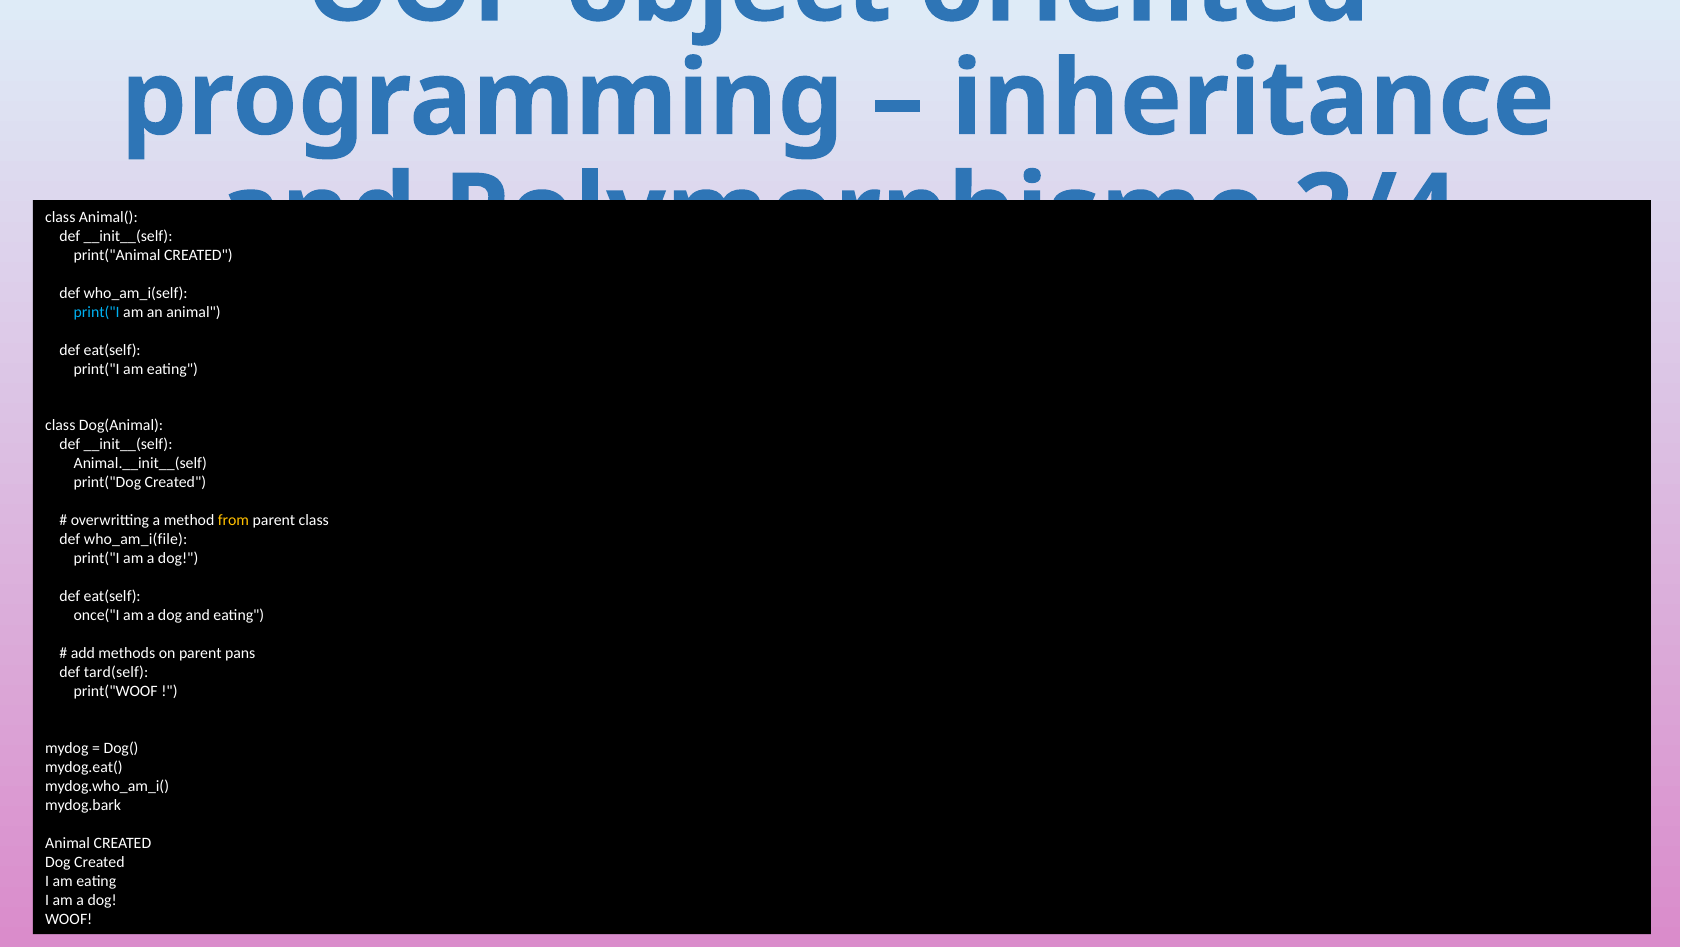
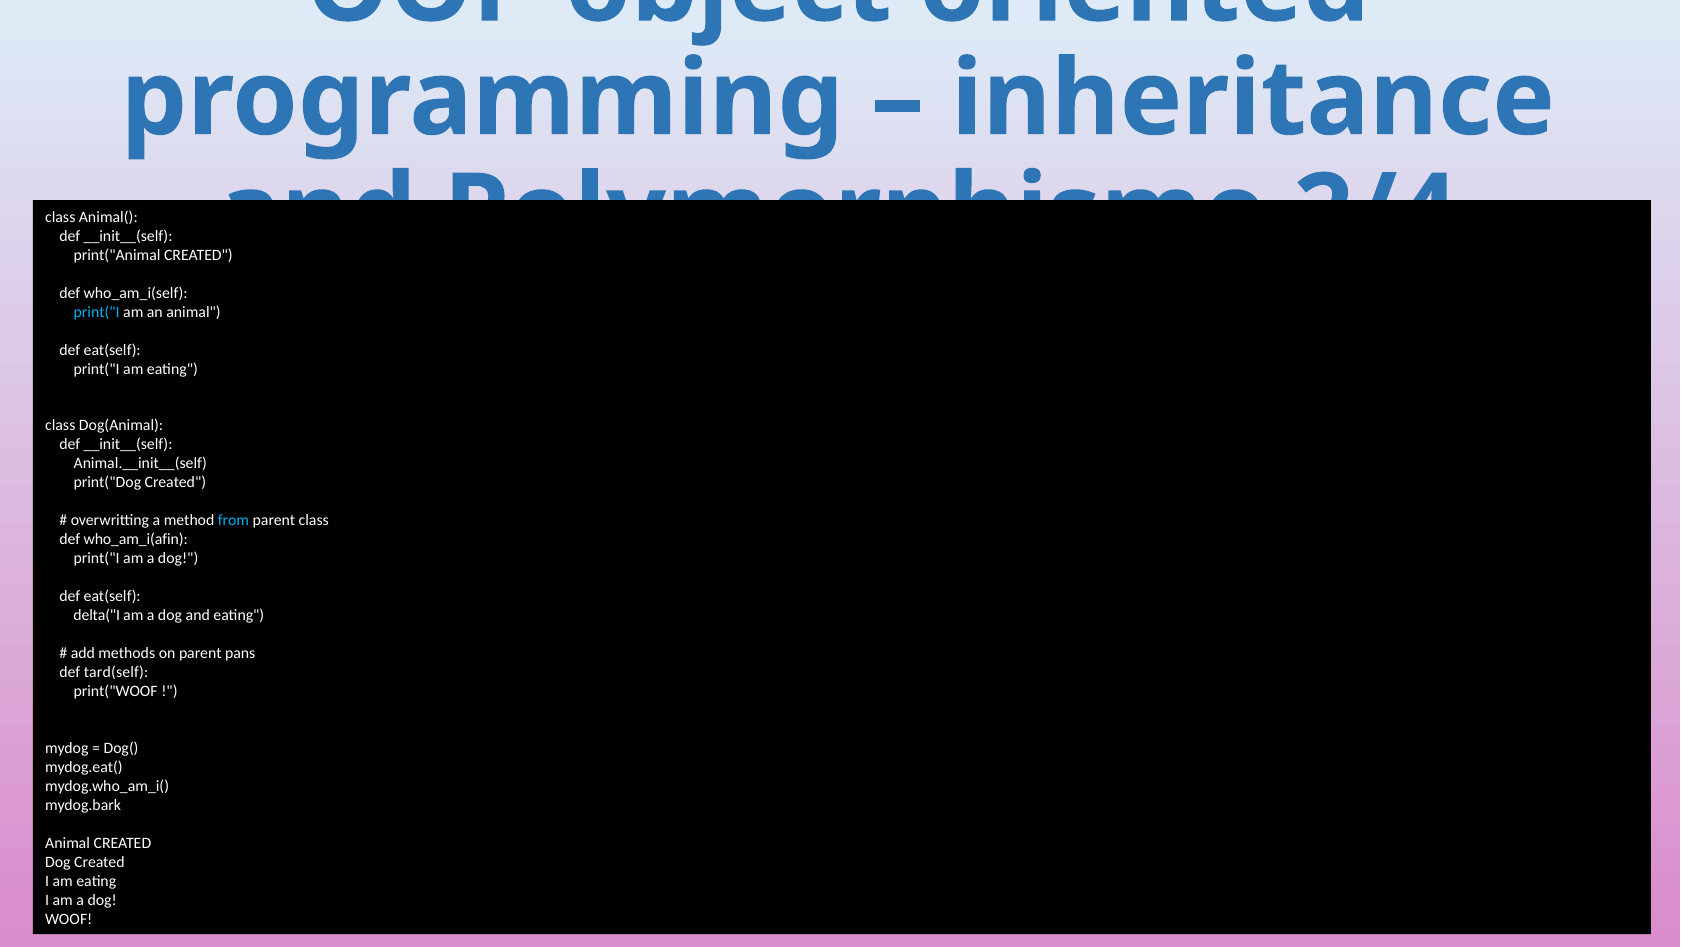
from colour: yellow -> light blue (233, 521)
who_am_i(file: who_am_i(file -> who_am_i(afin (136, 540)
once("I: once("I -> delta("I (97, 616)
